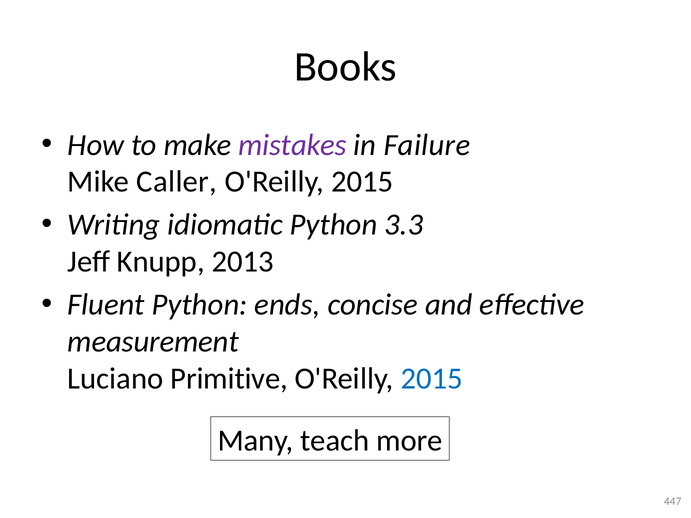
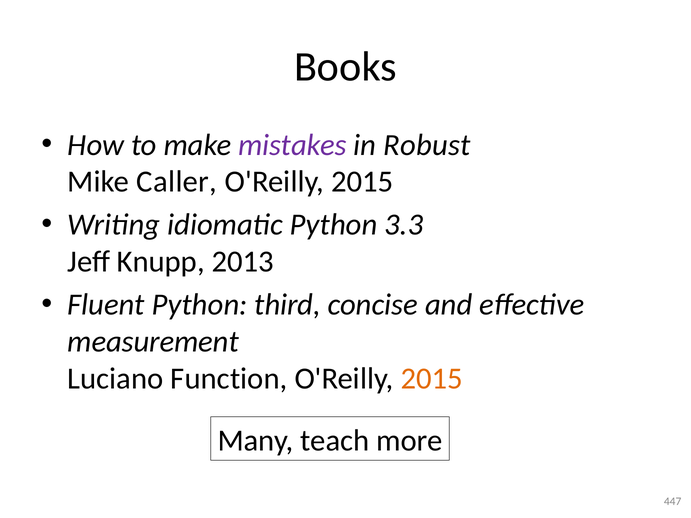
Failure: Failure -> Robust (427, 145)
ends: ends -> third (288, 305)
Primitive: Primitive -> Function (229, 379)
2015 colour: blue -> orange (432, 379)
